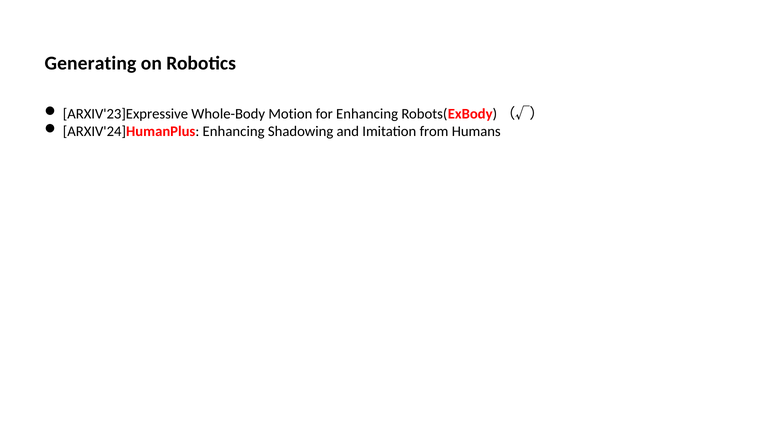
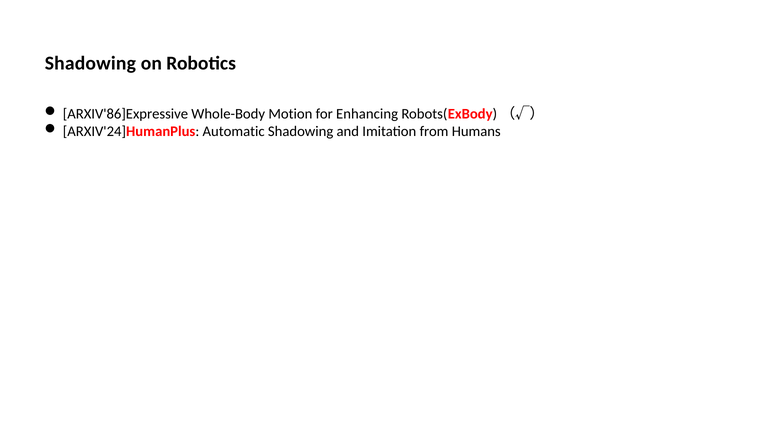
Generating: Generating -> Shadowing (90, 63)
ARXIV'23]Expressive: ARXIV'23]Expressive -> ARXIV'86]Expressive (125, 114)
ARXIV'24]HumanPlus Enhancing: Enhancing -> Automatic (234, 131)
